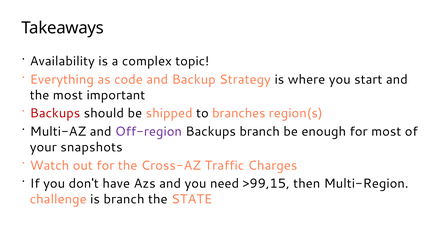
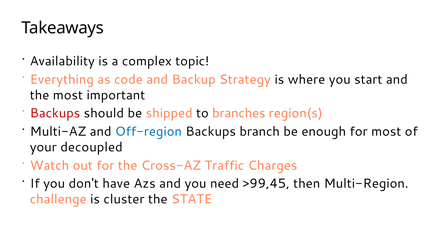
Off-region colour: purple -> blue (149, 132)
snapshots: snapshots -> decoupled (92, 147)
>99,15: >99,15 -> >99,45 (266, 184)
is branch: branch -> cluster (124, 200)
